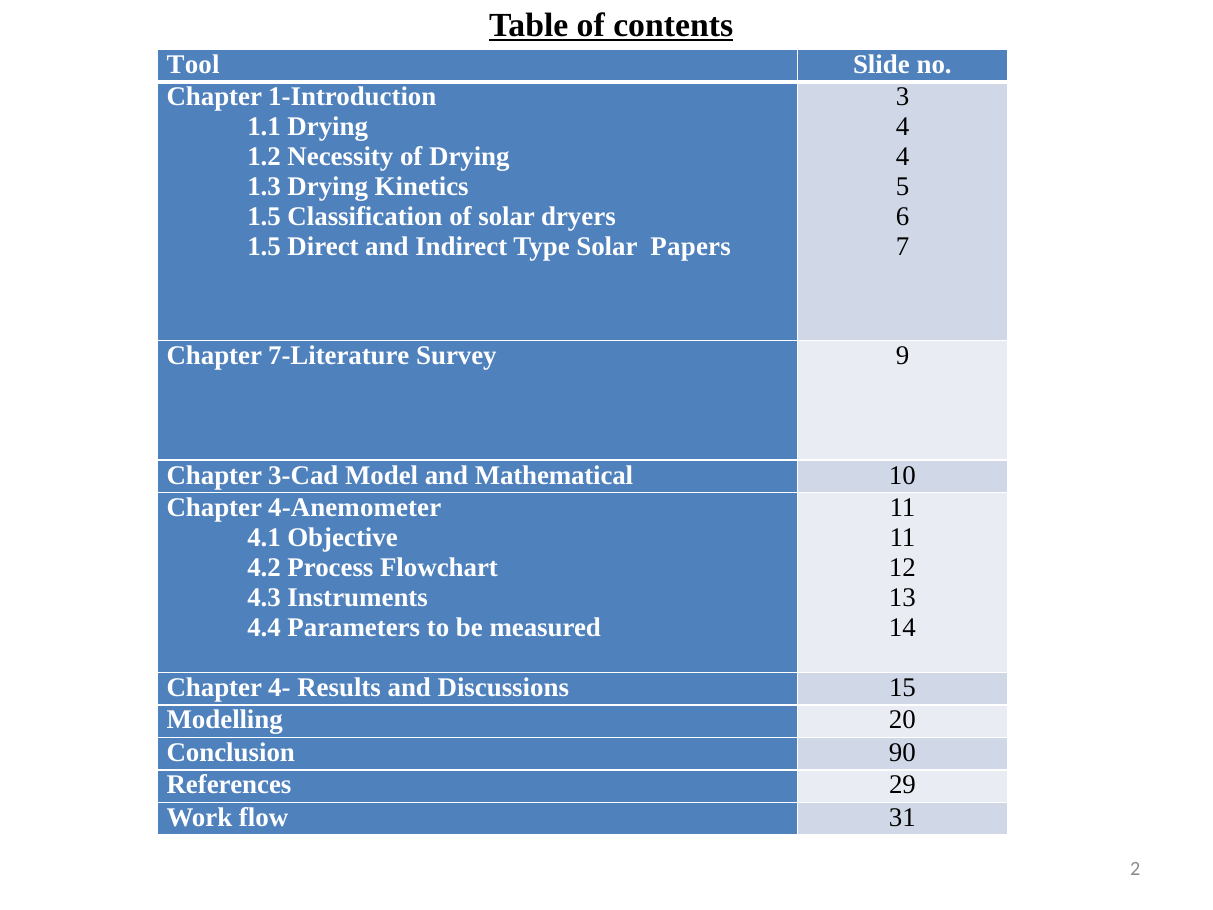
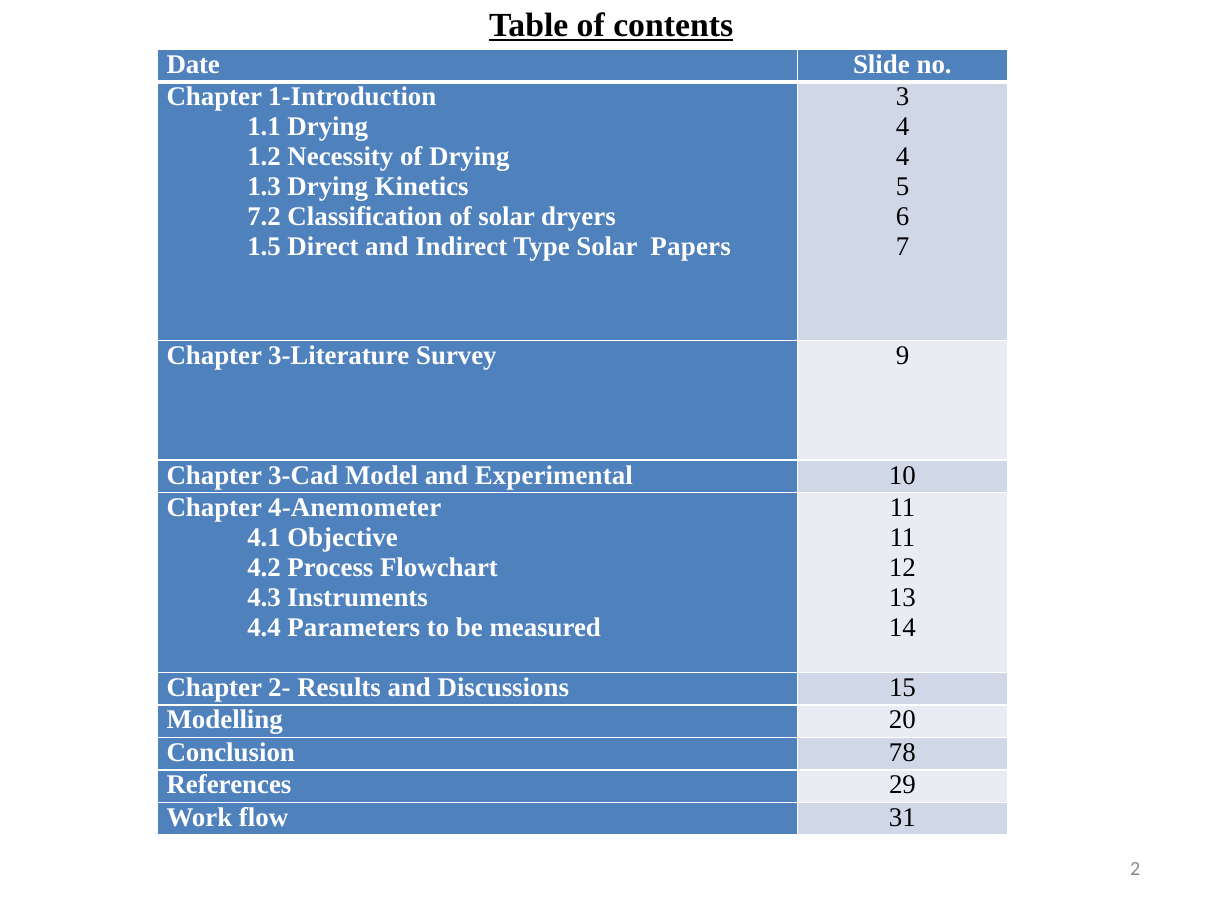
Tool: Tool -> Date (193, 65)
1.5: 1.5 -> 7.2 (264, 217)
7-Literature: 7-Literature -> 3-Literature (339, 355)
Mathematical: Mathematical -> Experimental (554, 475)
4-: 4- -> 2- (279, 687)
90: 90 -> 78 (902, 752)
